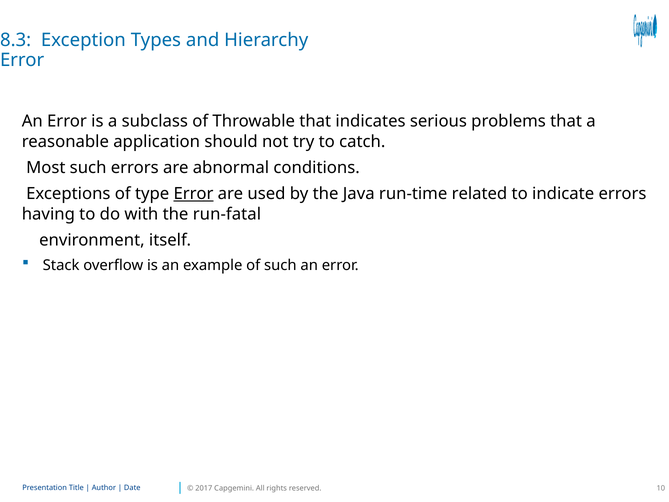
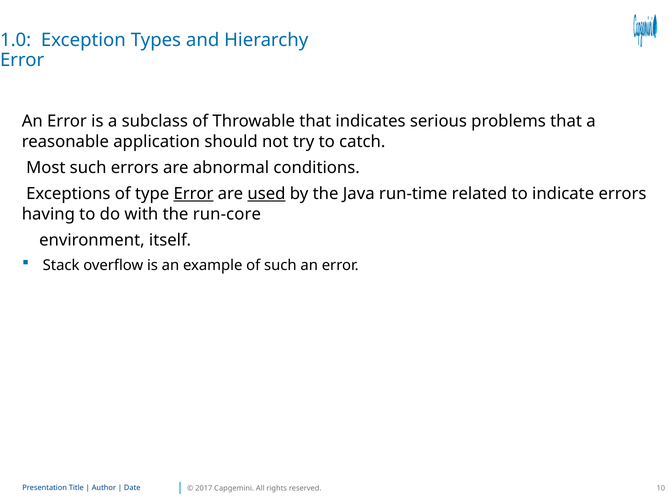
8.3: 8.3 -> 1.0 (16, 40)
used underline: none -> present (266, 193)
run-fatal: run-fatal -> run-core (227, 214)
